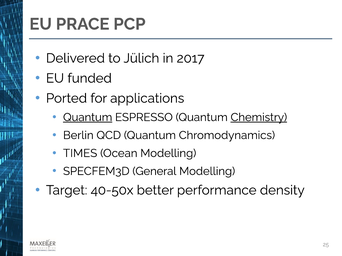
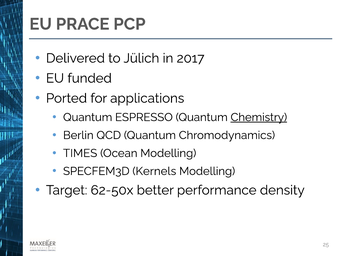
Quantum underline: present -> none (88, 118)
General: General -> Kernels (154, 172)
40-50x: 40-50x -> 62-50x (112, 191)
